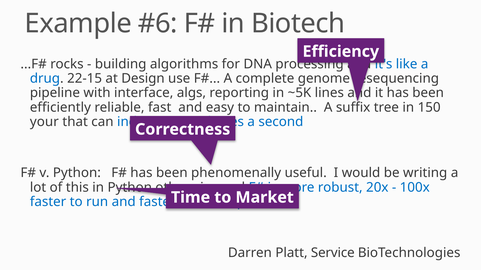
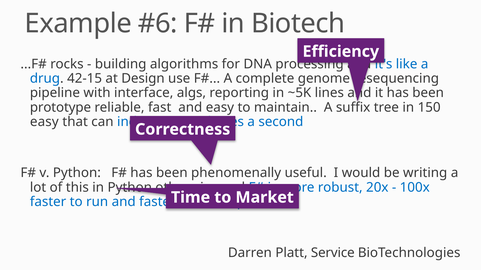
22-15: 22-15 -> 42-15 (85, 79)
efficiently: efficiently -> prototype (60, 108)
your: your -> easy (44, 122)
